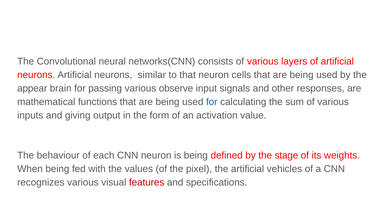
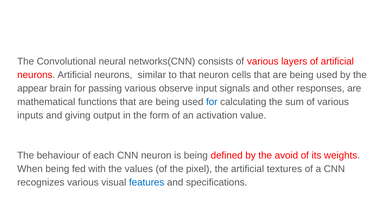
stage: stage -> avoid (286, 155)
vehicles: vehicles -> textures (284, 169)
features colour: red -> blue (147, 182)
